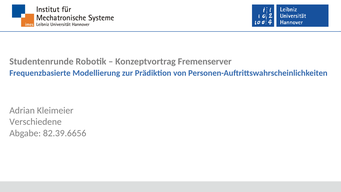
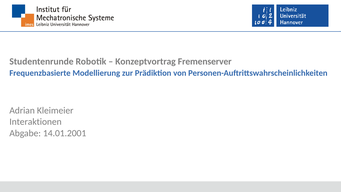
Verschiedene: Verschiedene -> Interaktionen (36, 122)
82.39.6656: 82.39.6656 -> 14.01.2001 (65, 133)
